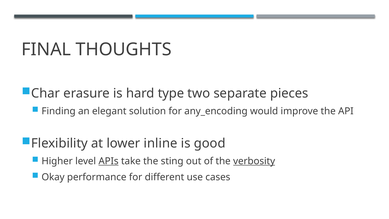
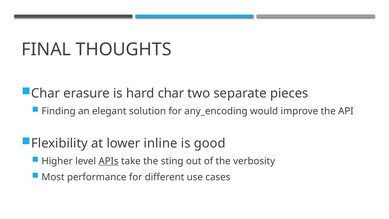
hard type: type -> char (171, 93)
verbosity underline: present -> none (254, 161)
Okay: Okay -> Most (53, 177)
